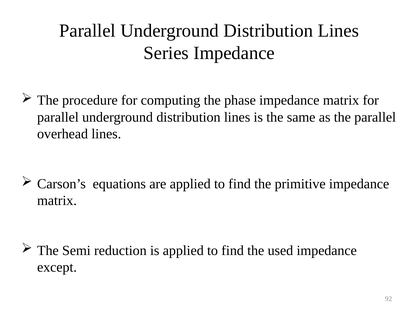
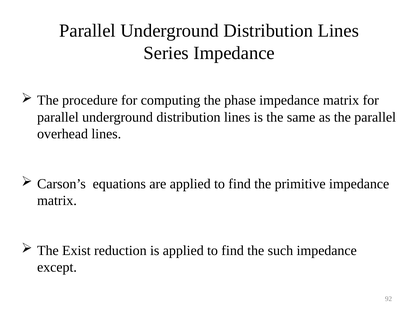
Semi: Semi -> Exist (76, 250)
used: used -> such (280, 250)
